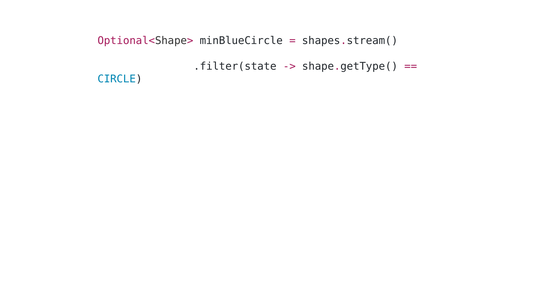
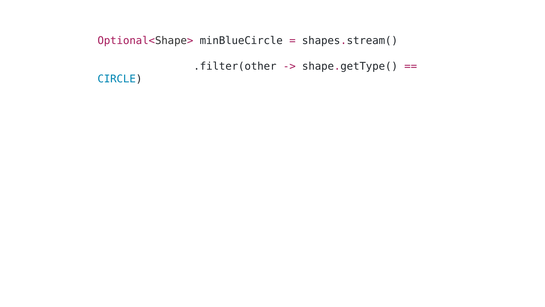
.filter(state: .filter(state -> .filter(other (235, 66)
